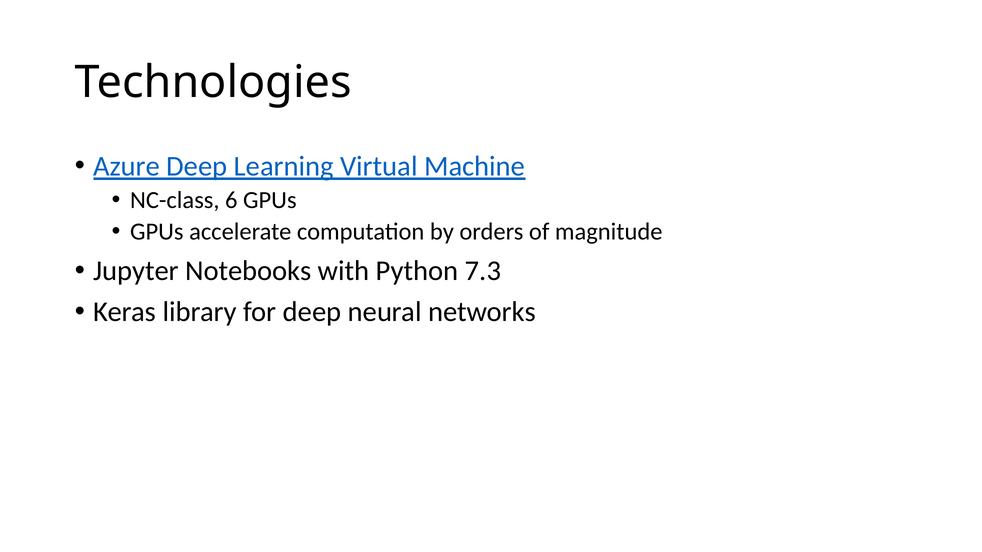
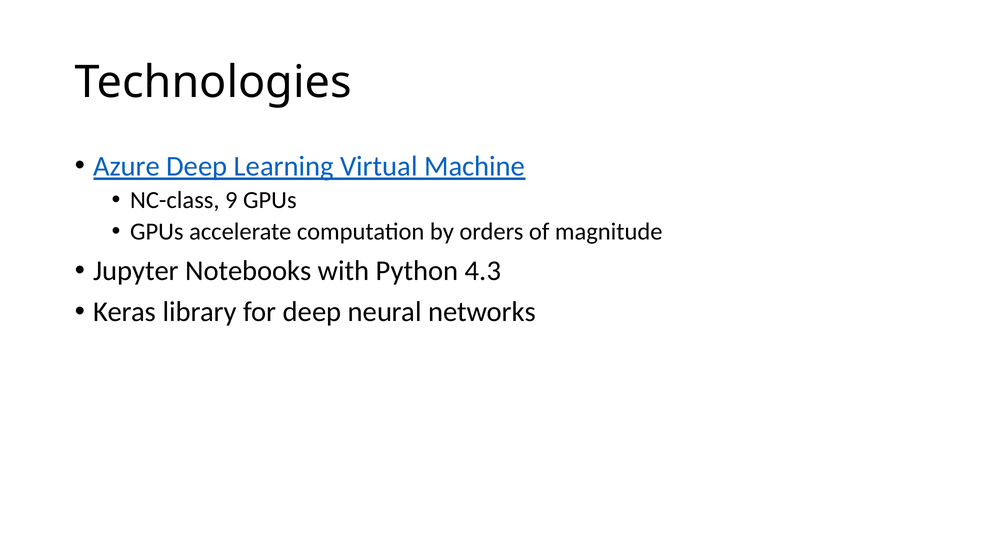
6: 6 -> 9 (231, 200)
7.3: 7.3 -> 4.3 (483, 271)
